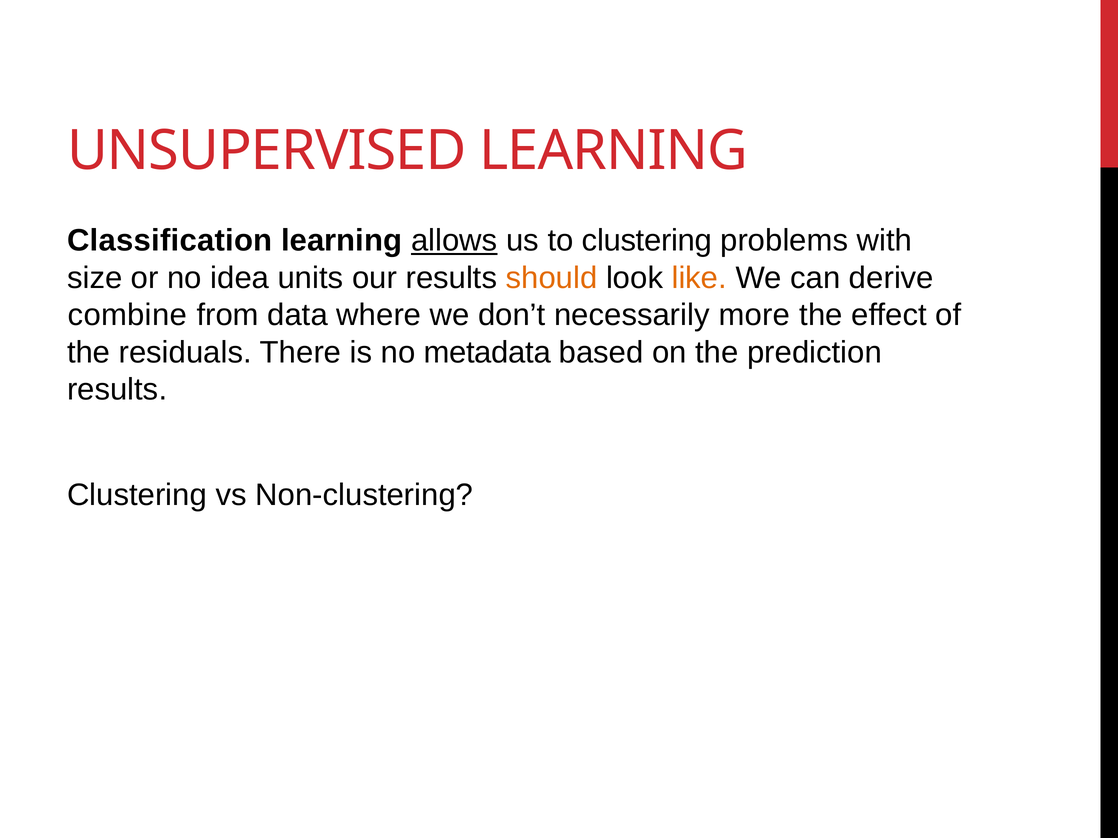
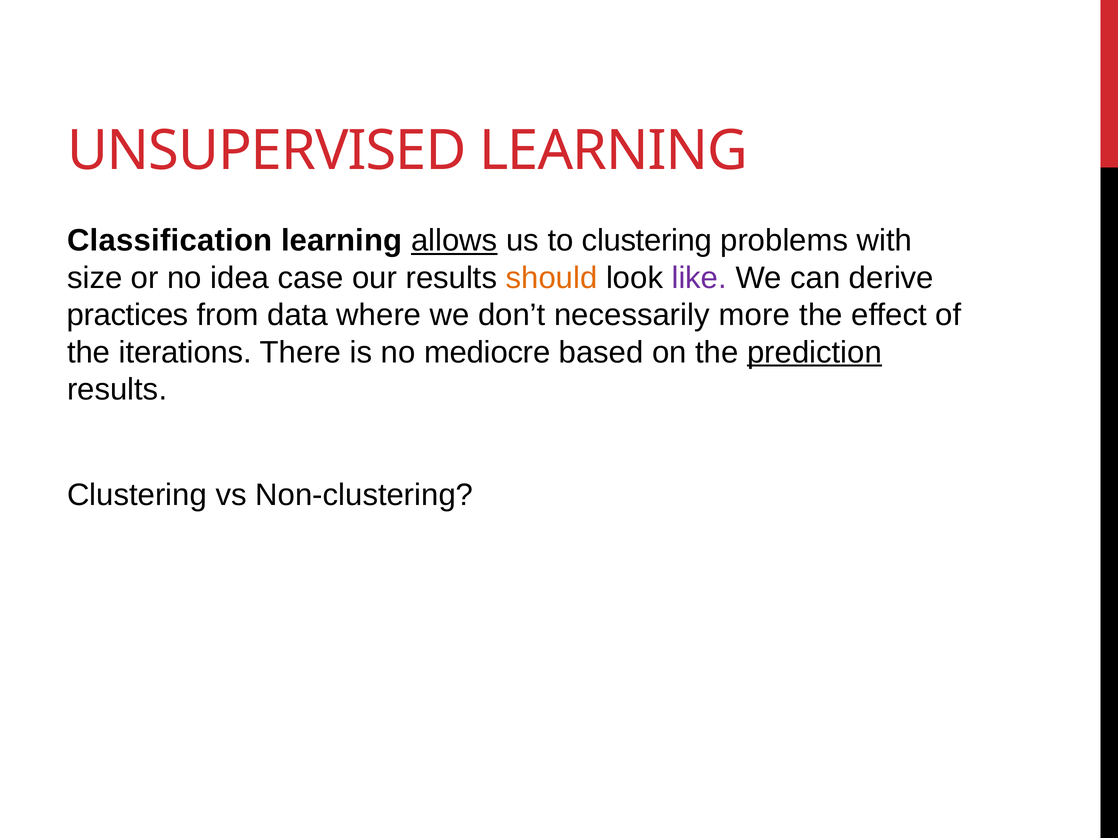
units: units -> case (311, 278)
like colour: orange -> purple (699, 278)
combine: combine -> practices (128, 315)
residuals: residuals -> iterations (185, 353)
metadata: metadata -> mediocre (487, 353)
prediction underline: none -> present (814, 353)
